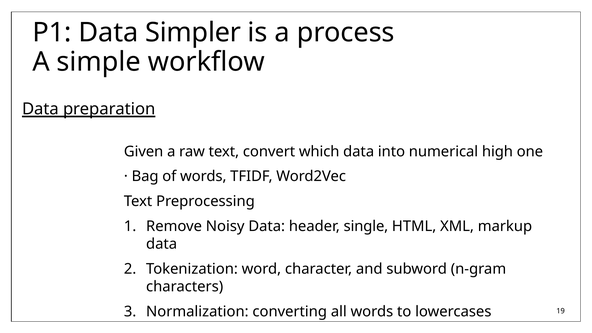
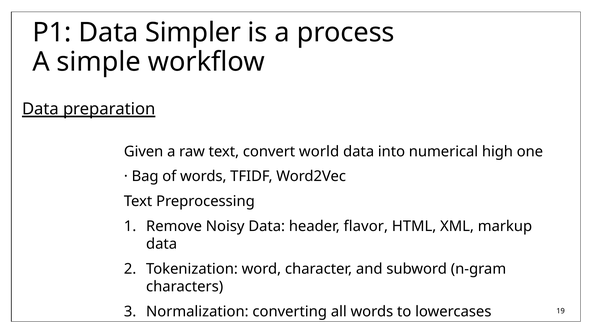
which: which -> world (319, 152)
single: single -> flavor (366, 226)
